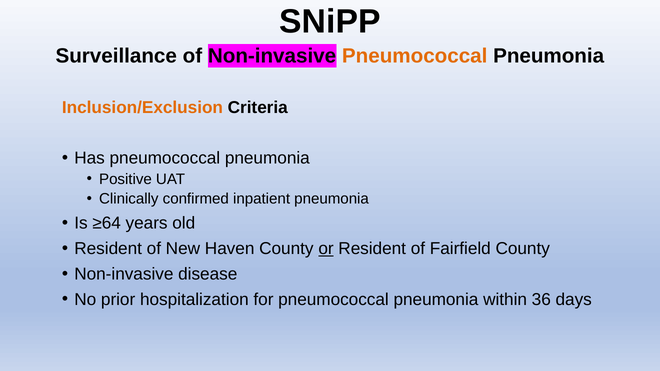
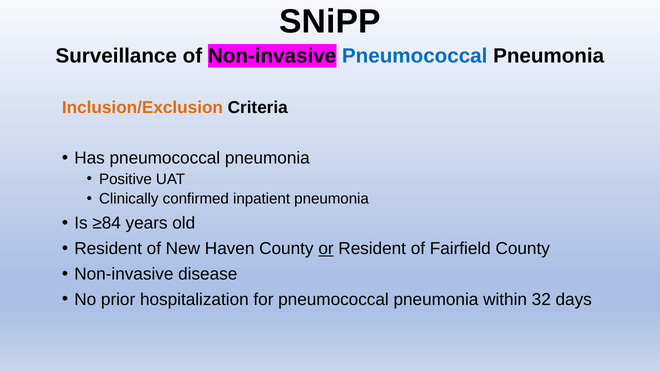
Pneumococcal colour: orange -> blue (415, 56)
≥64: ≥64 -> ≥84 (107, 223)
36: 36 -> 32 (541, 300)
